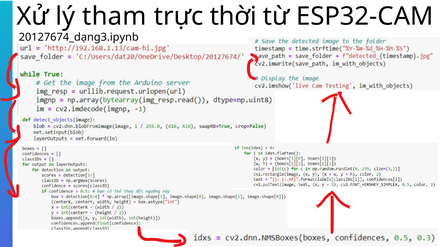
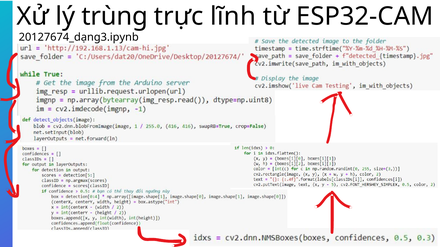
tham: tham -> trùng (115, 17)
thời: thời -> lĩnh (233, 17)
